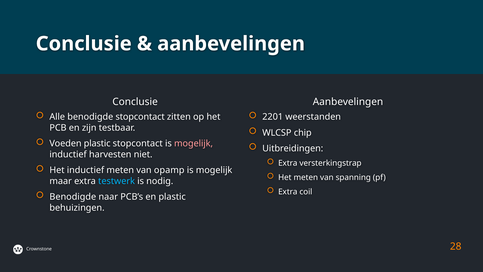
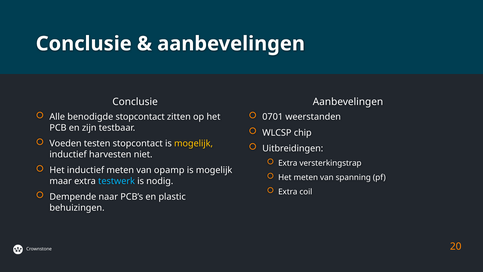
2201: 2201 -> 0701 (273, 117)
Voeden plastic: plastic -> testen (97, 143)
mogelijk colour: pink -> yellow (194, 143)
Benodigde: Benodigde -> Dempende (73, 197)
28: 28 -> 20 (456, 246)
